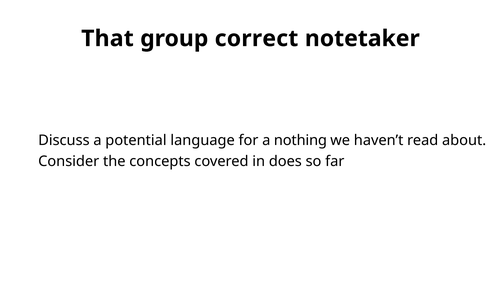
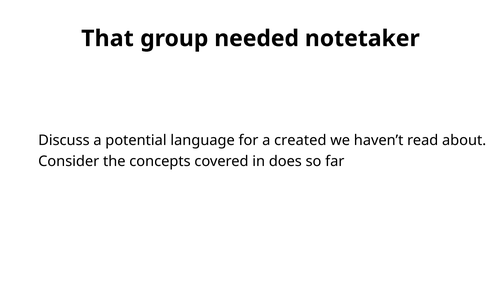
correct: correct -> needed (257, 39)
nothing: nothing -> created (300, 140)
